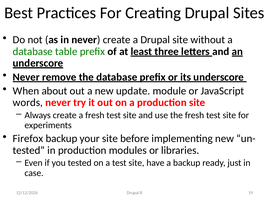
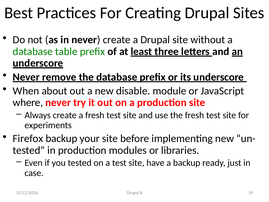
update: update -> disable (133, 91)
words: words -> where (28, 102)
